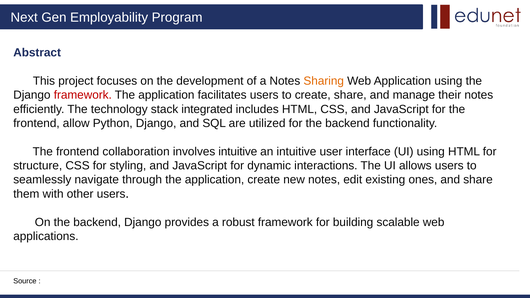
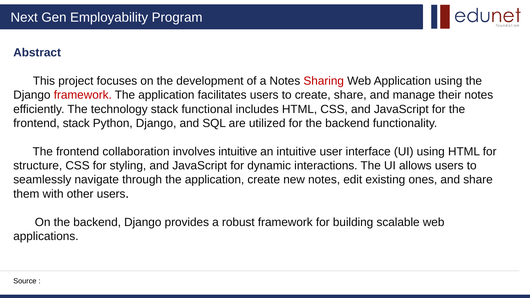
Sharing colour: orange -> red (324, 81)
integrated: integrated -> functional (207, 109)
frontend allow: allow -> stack (76, 123)
